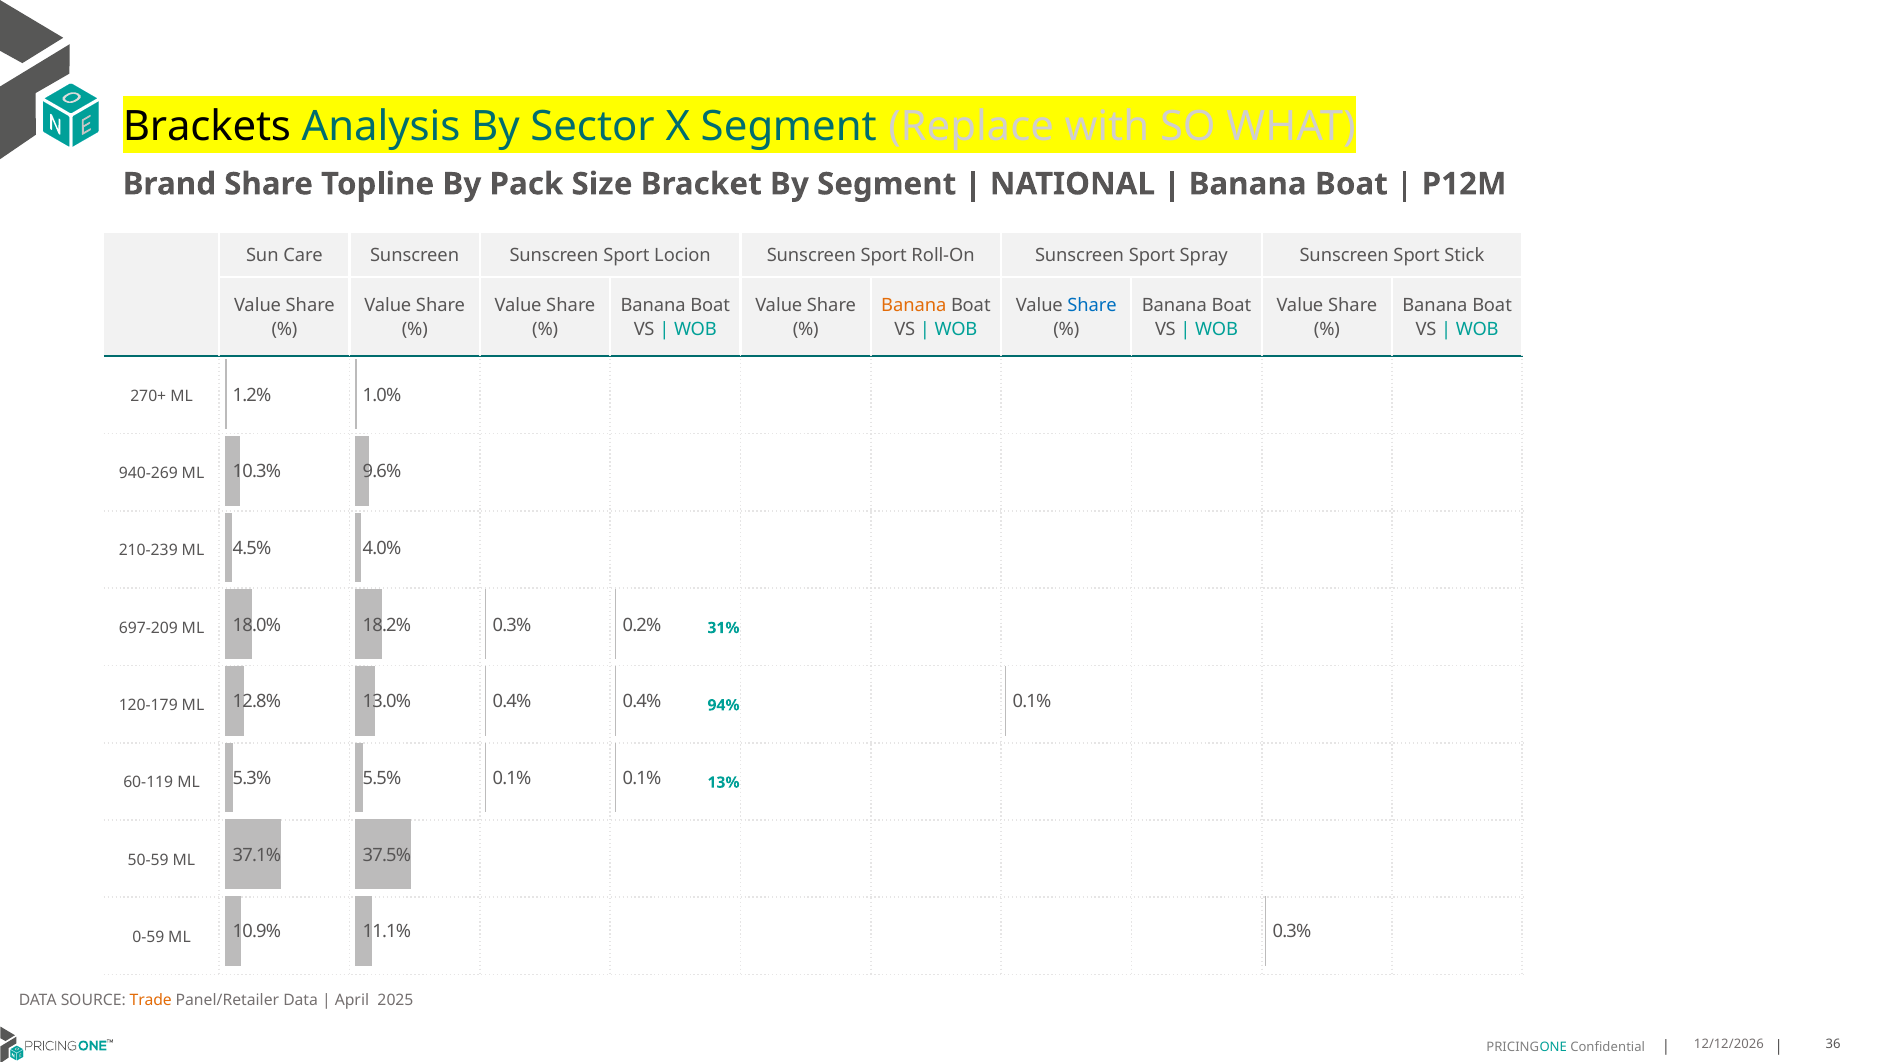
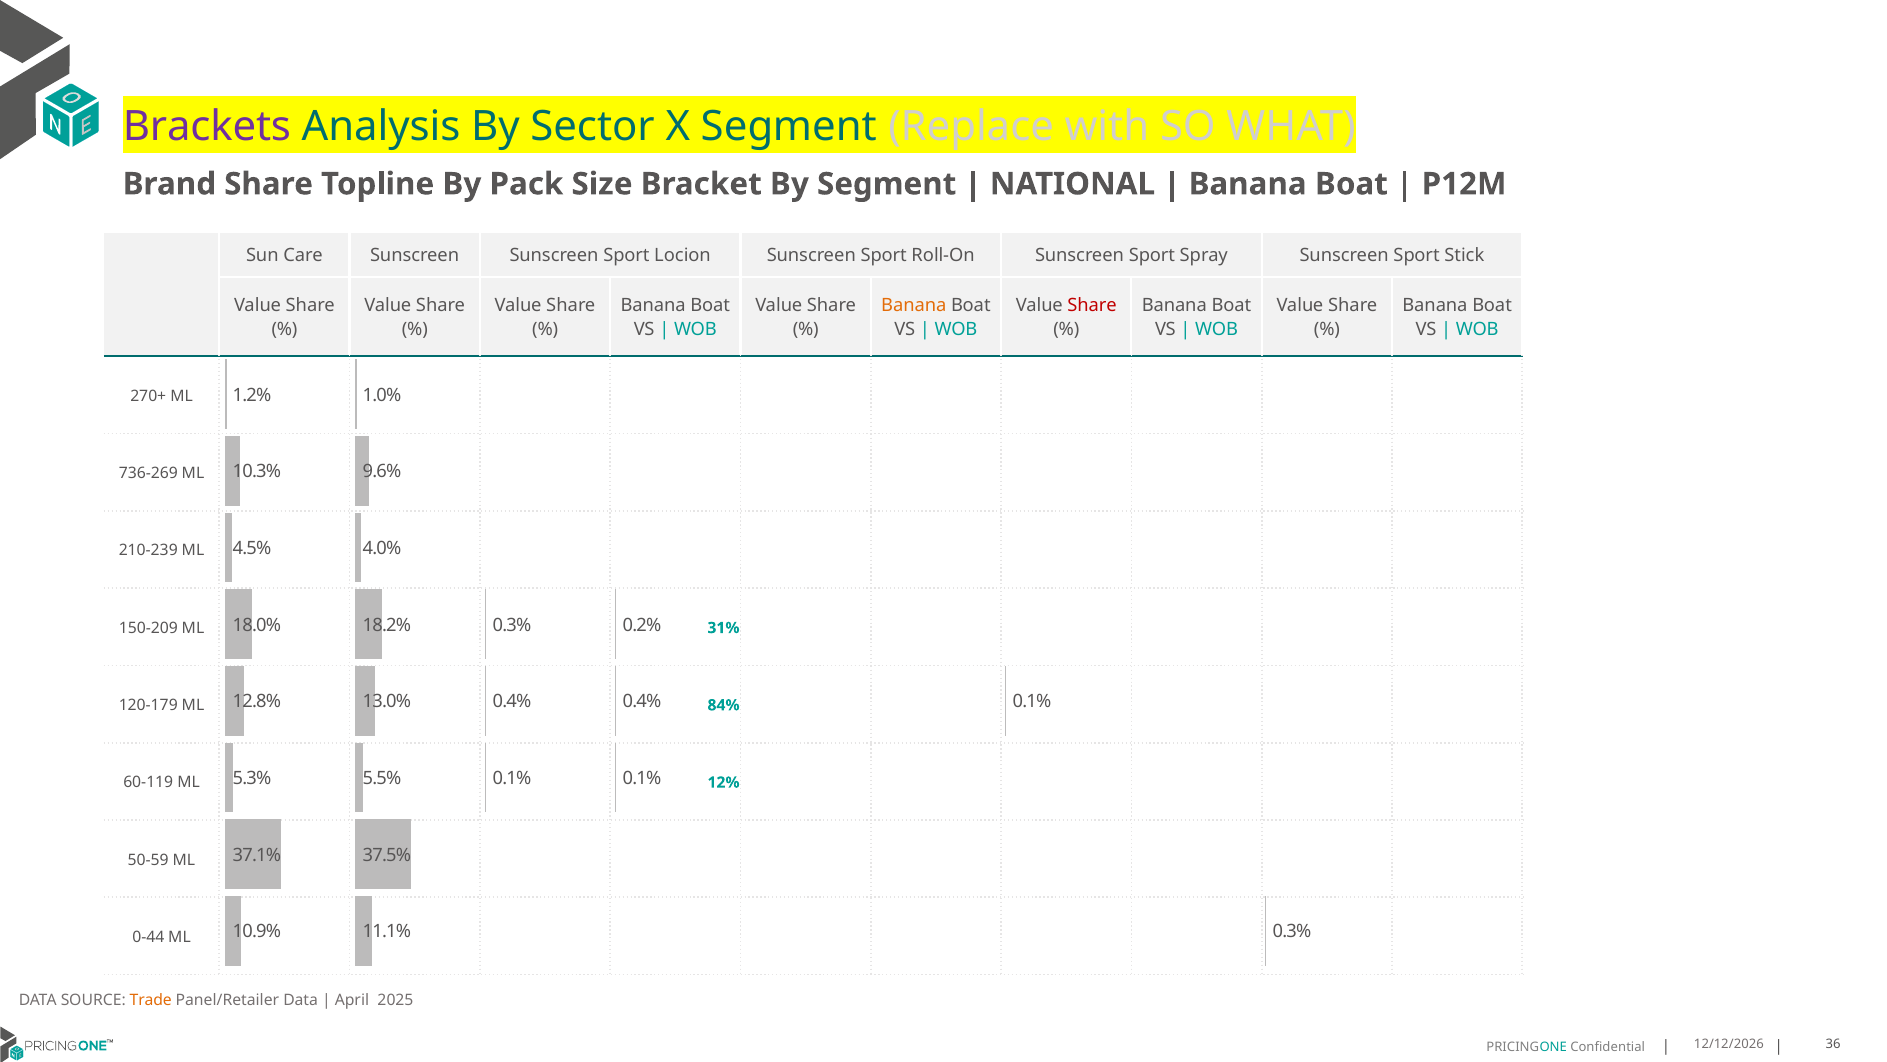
Brackets colour: black -> purple (207, 127)
Share colour: blue -> red (1092, 305)
940-269: 940-269 -> 736-269 (148, 473)
697-209: 697-209 -> 150-209 (148, 628)
94%: 94% -> 84% (724, 705)
13%: 13% -> 12% (724, 782)
0-59: 0-59 -> 0-44 (148, 937)
